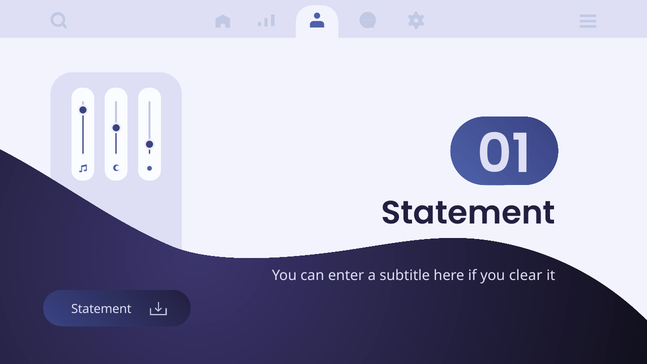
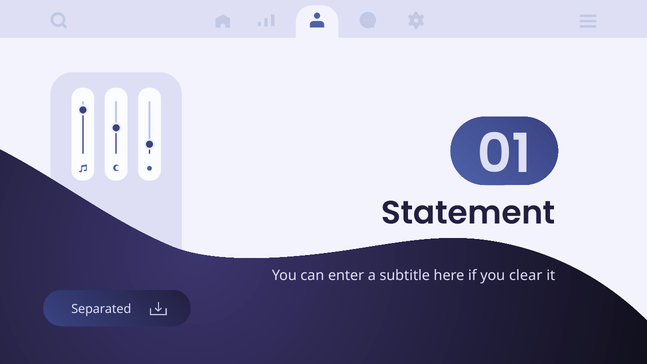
Statement: Statement -> Separated (101, 309)
